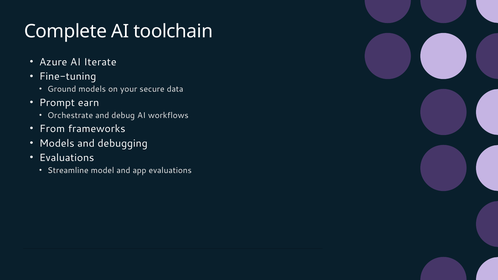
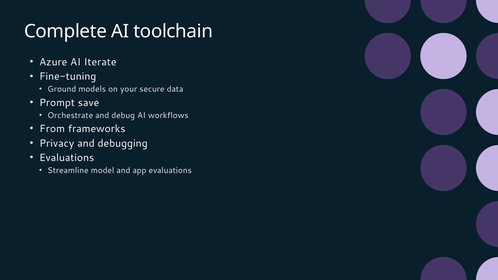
earn: earn -> save (89, 103)
Models: Models -> Privacy (57, 143)
